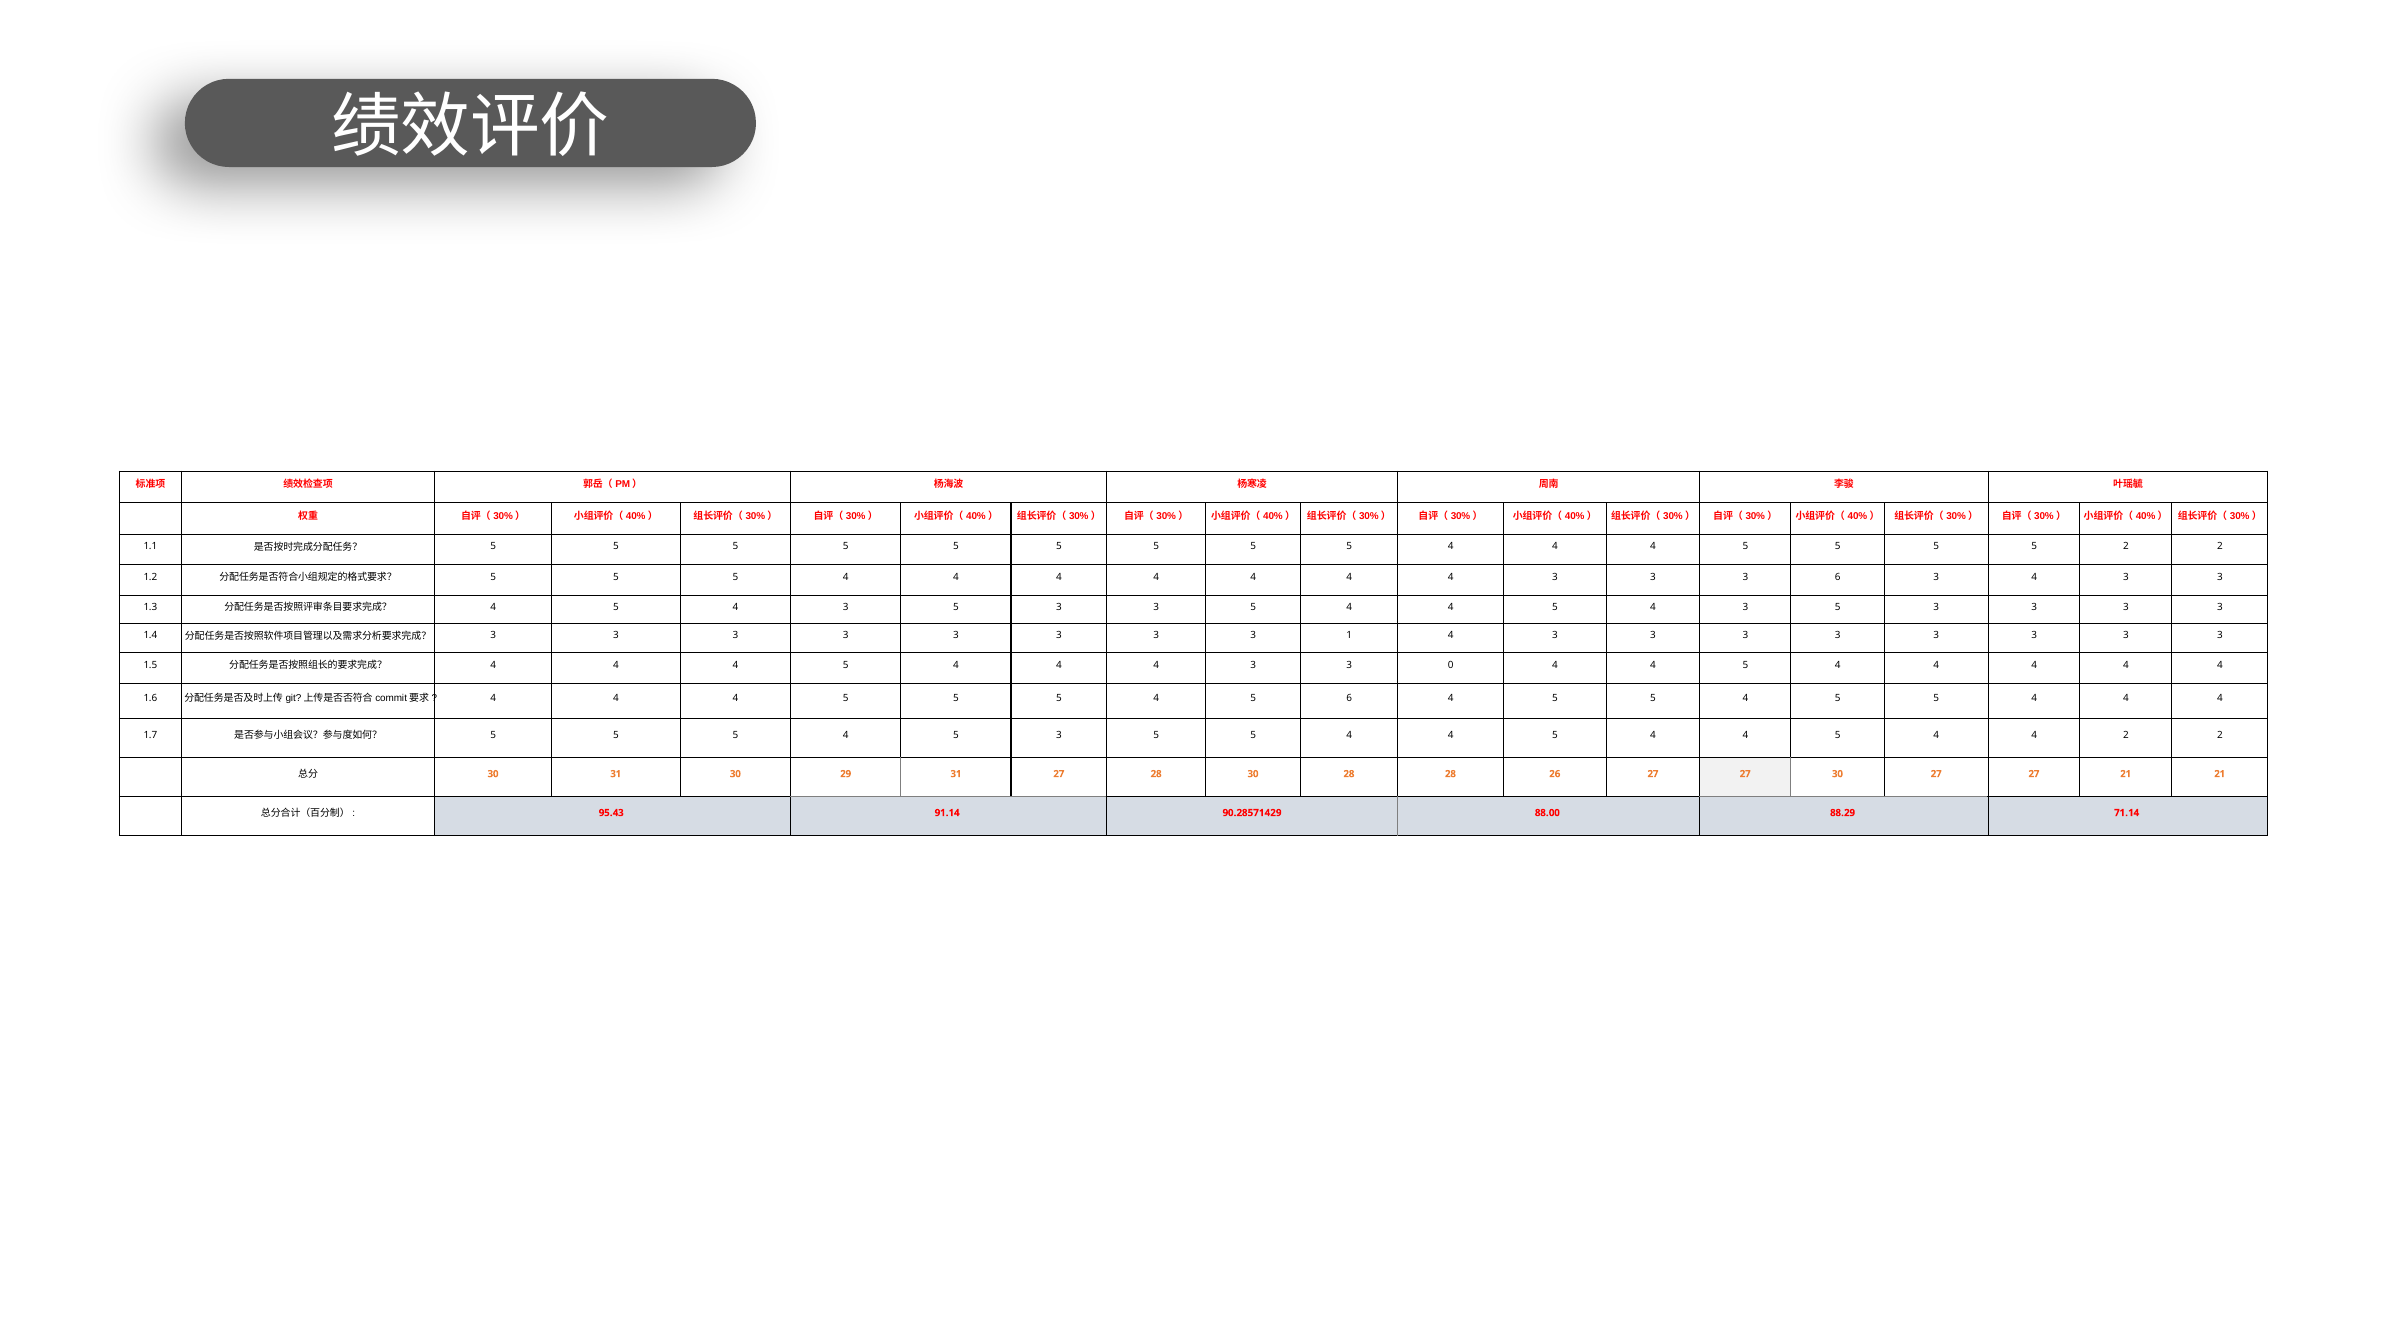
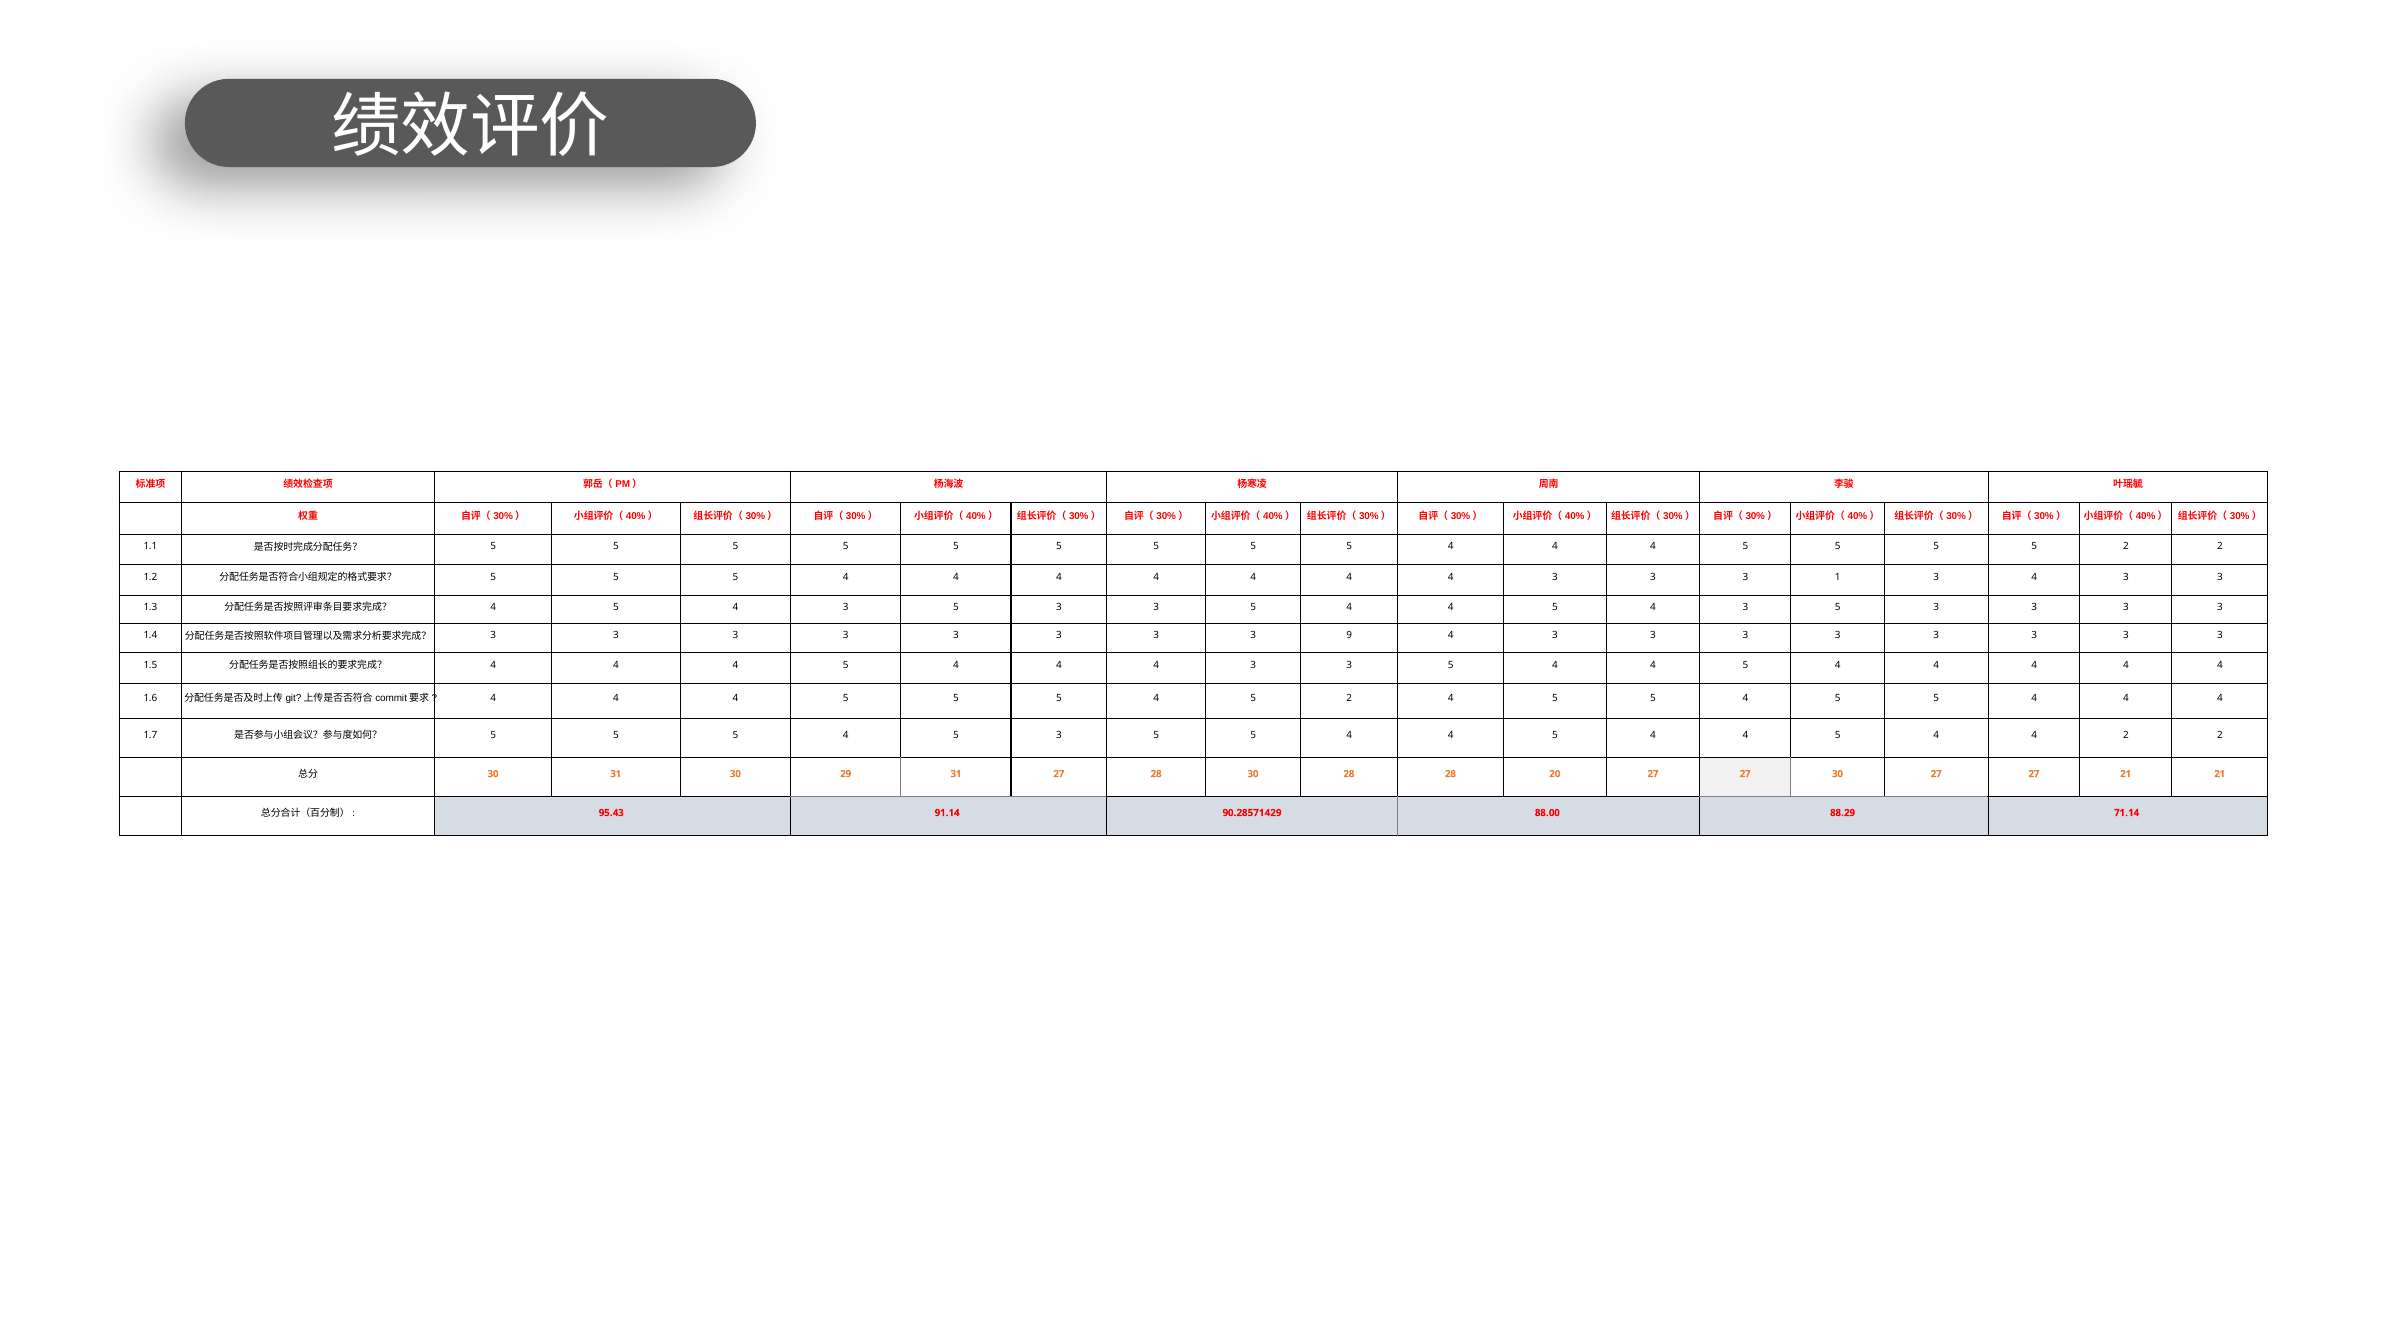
3 6: 6 -> 1 (1838, 577)
1: 1 -> 9 (1349, 636)
4 3 3 0: 0 -> 5 (1451, 665)
4 5 6: 6 -> 2 (1349, 698)
26: 26 -> 20 (1555, 774)
